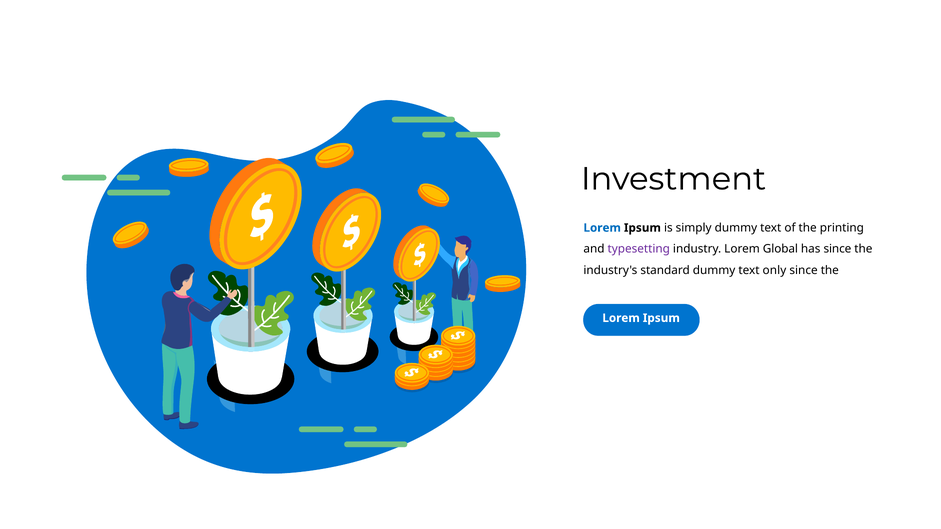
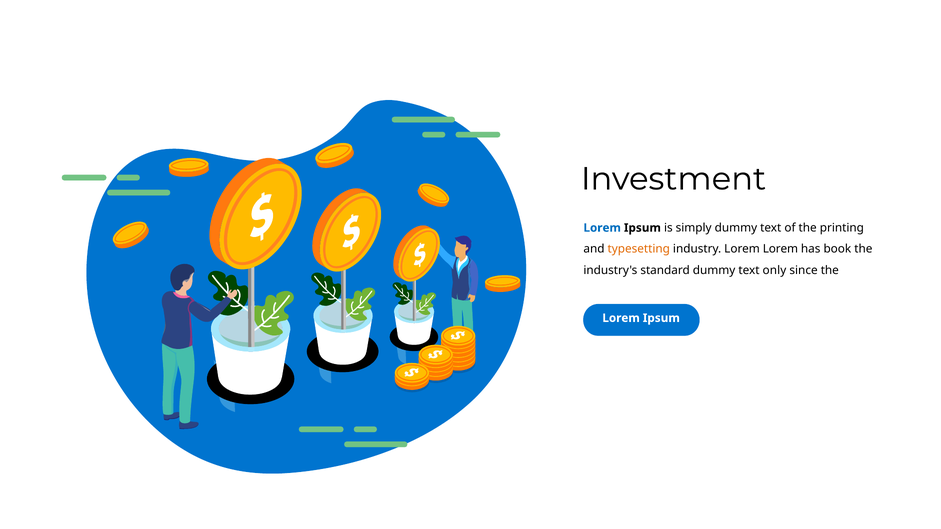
typesetting colour: purple -> orange (639, 249)
Lorem Global: Global -> Lorem (780, 249)
has since: since -> book (837, 249)
